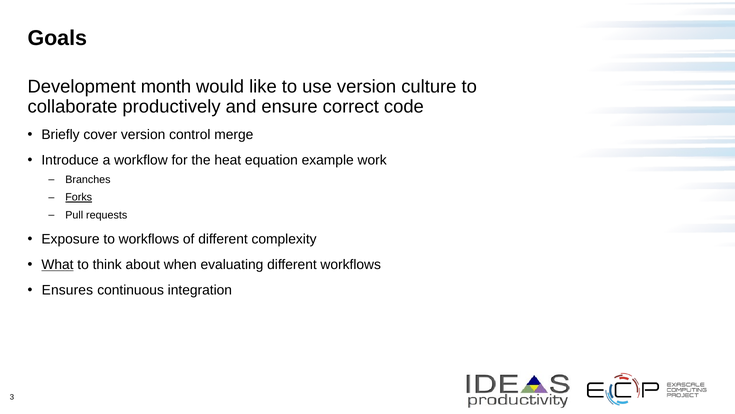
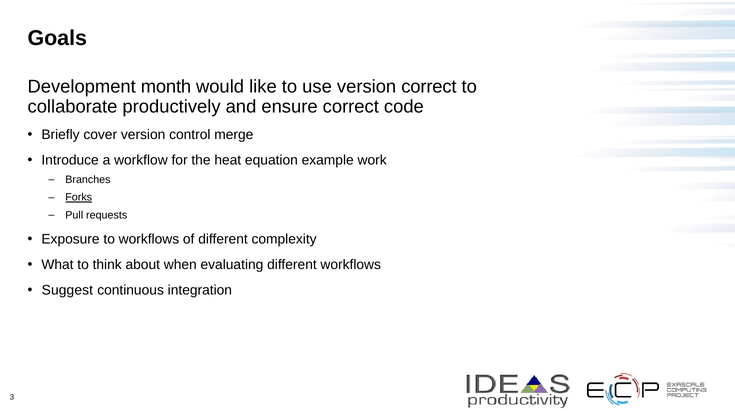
version culture: culture -> correct (429, 87)
What underline: present -> none (58, 265)
Ensures: Ensures -> Suggest (67, 290)
